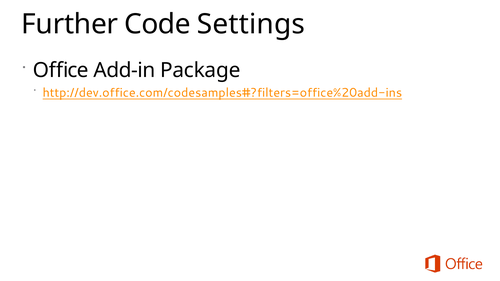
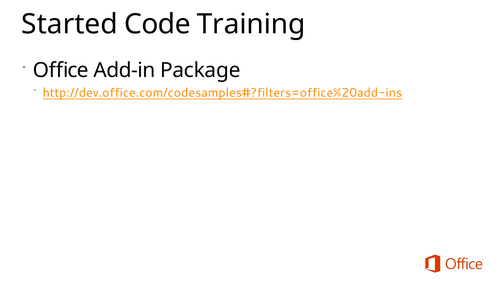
Further: Further -> Started (70, 24)
Settings: Settings -> Training (251, 24)
